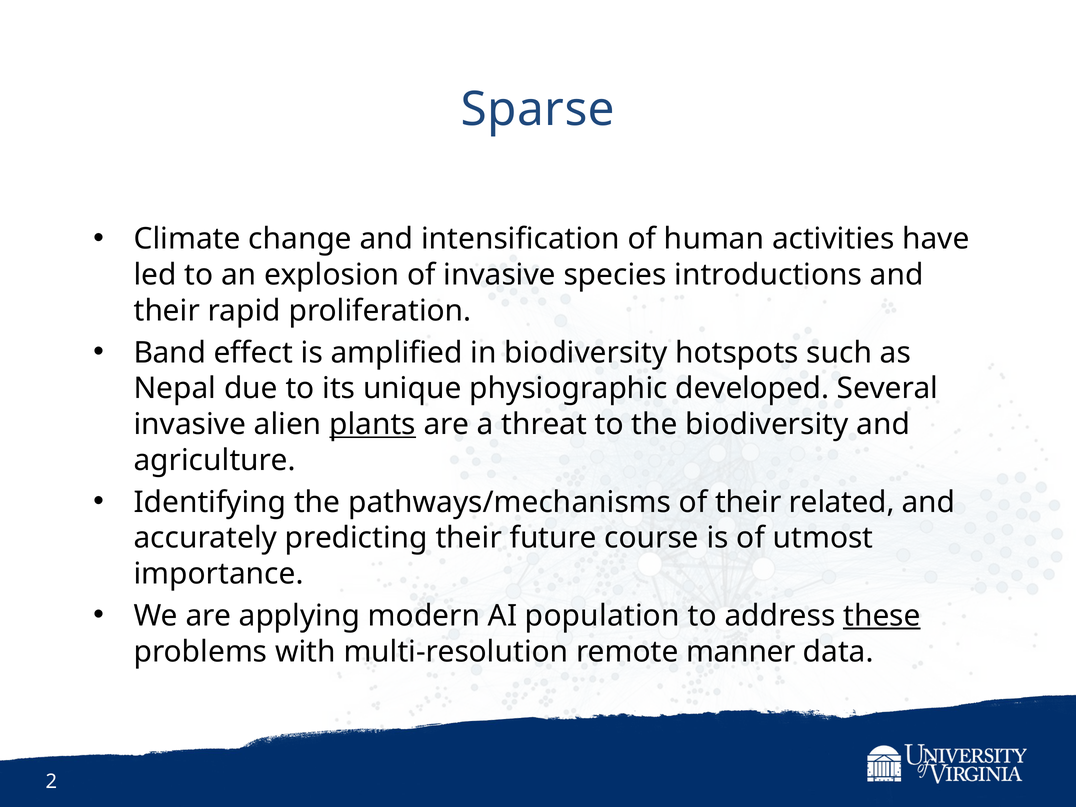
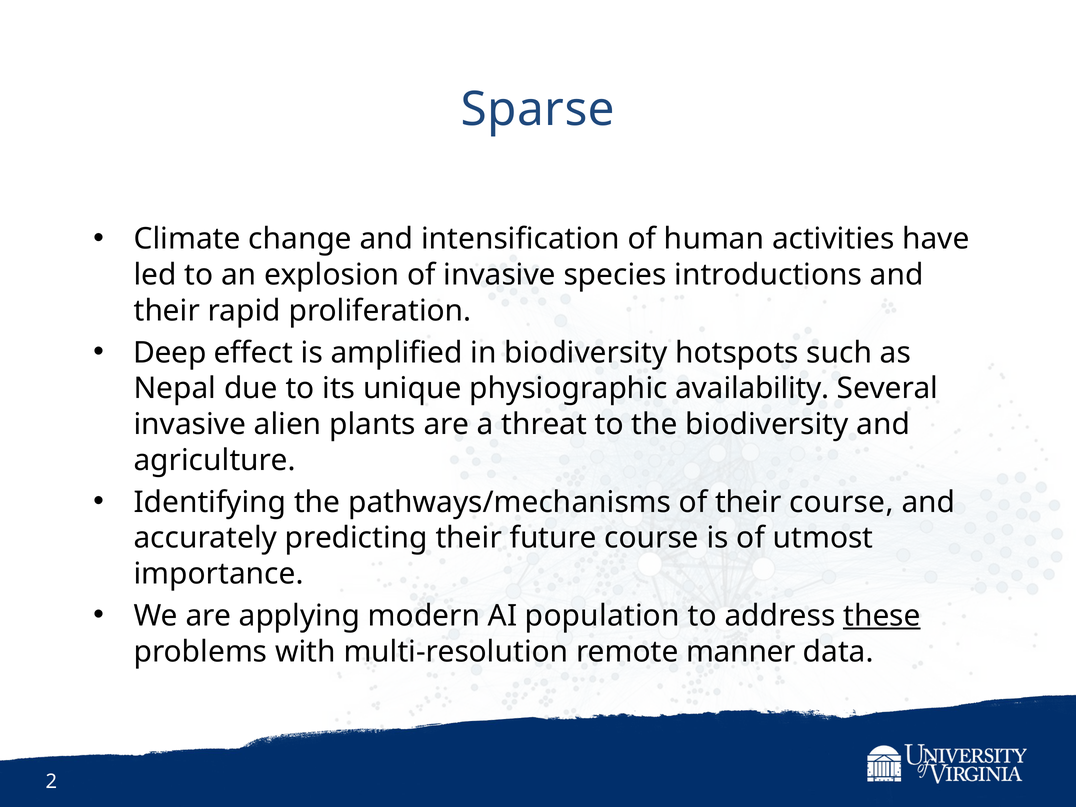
Band: Band -> Deep (170, 353)
developed: developed -> availability (752, 389)
plants underline: present -> none (373, 424)
their related: related -> course (841, 502)
